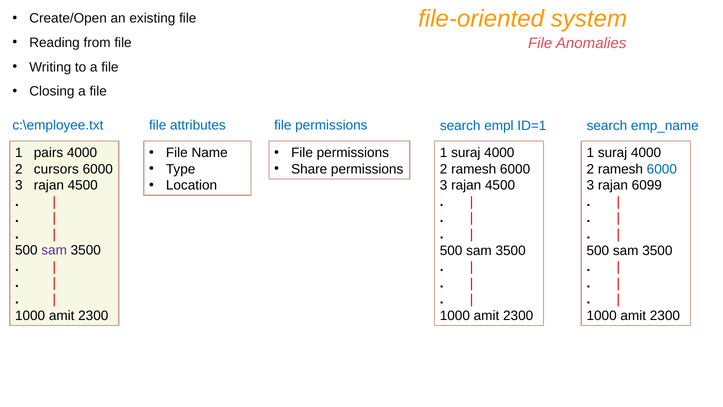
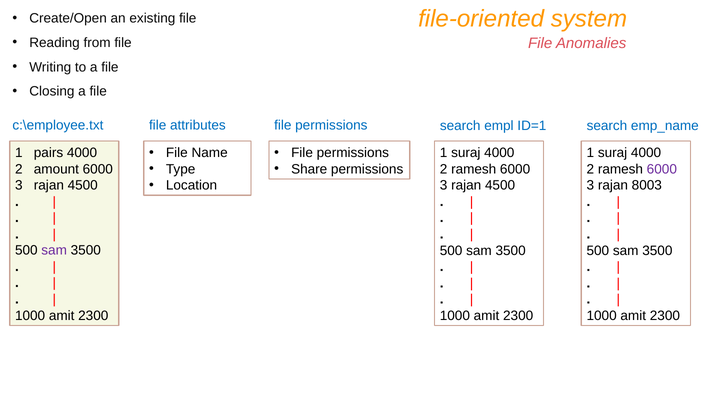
cursors: cursors -> amount (56, 169)
6000 colour: blue -> purple (662, 169)
6099: 6099 -> 8003 (647, 185)
